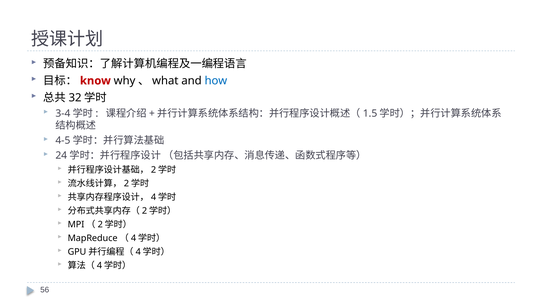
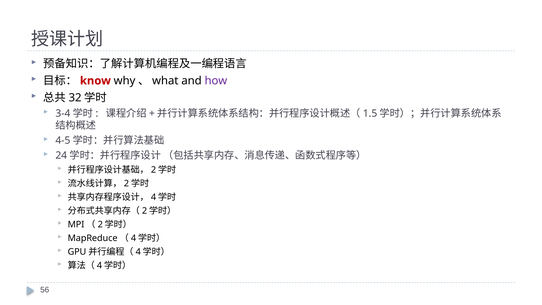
how colour: blue -> purple (216, 81)
